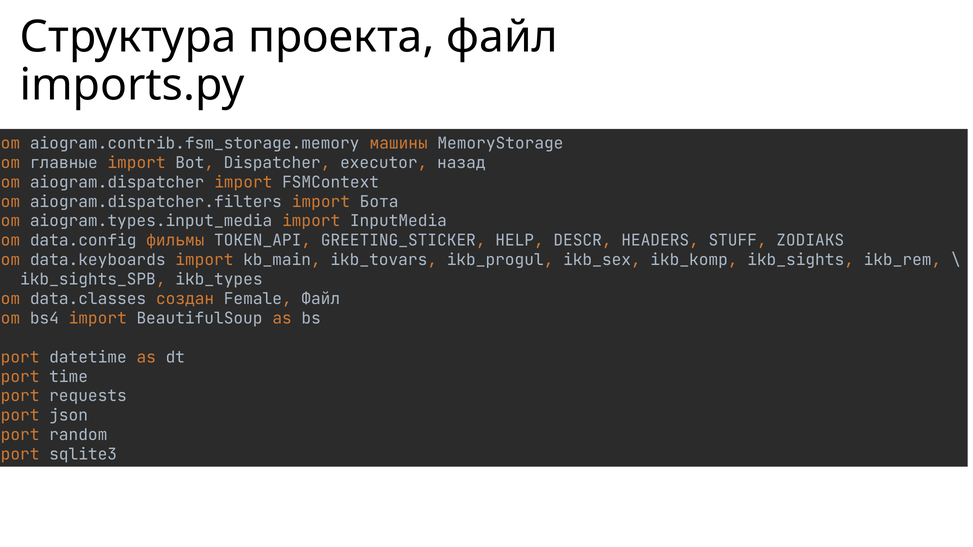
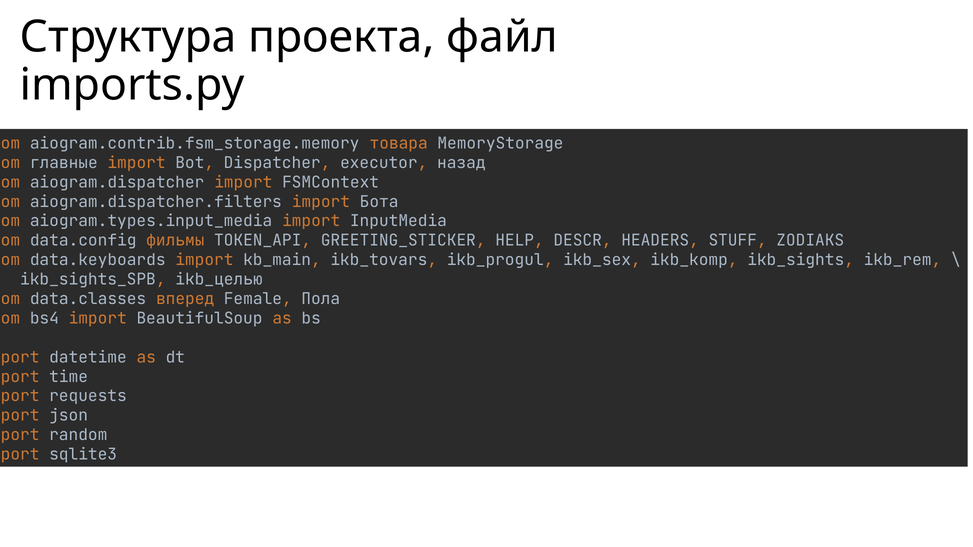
машины: машины -> товара (399, 143)
ikb_types: ikb_types -> ikb_целью (219, 280)
создан: создан -> вперед (185, 299)
Female Файл: Файл -> Пола (321, 299)
